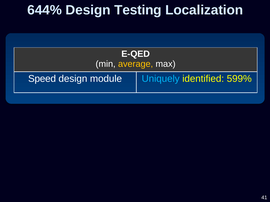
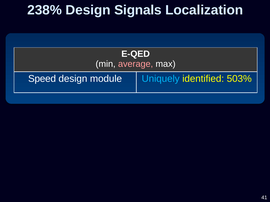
644%: 644% -> 238% (45, 10)
Testing: Testing -> Signals (138, 10)
average colour: yellow -> pink (136, 64)
599%: 599% -> 503% (239, 79)
